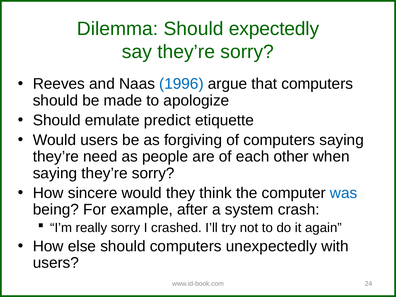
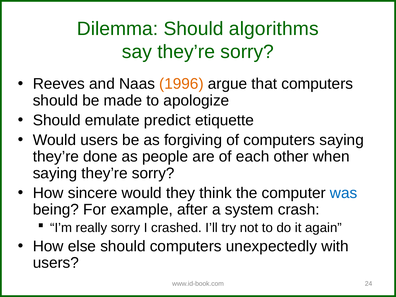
expectedly: expectedly -> algorithms (274, 29)
1996 colour: blue -> orange (181, 84)
need: need -> done (100, 157)
